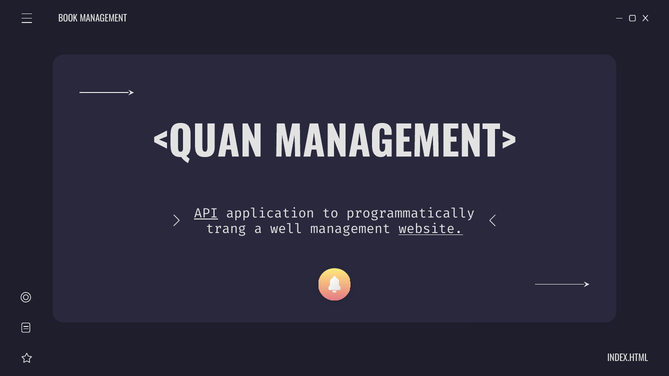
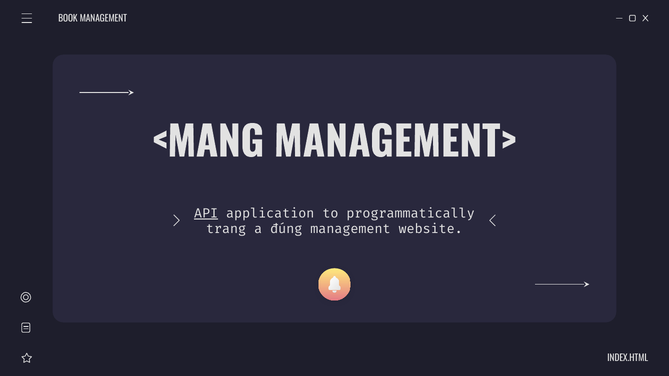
<QUAN: <QUAN -> <MANG (208, 143)
well: well -> đúng (286, 229)
website underline: present -> none (431, 229)
